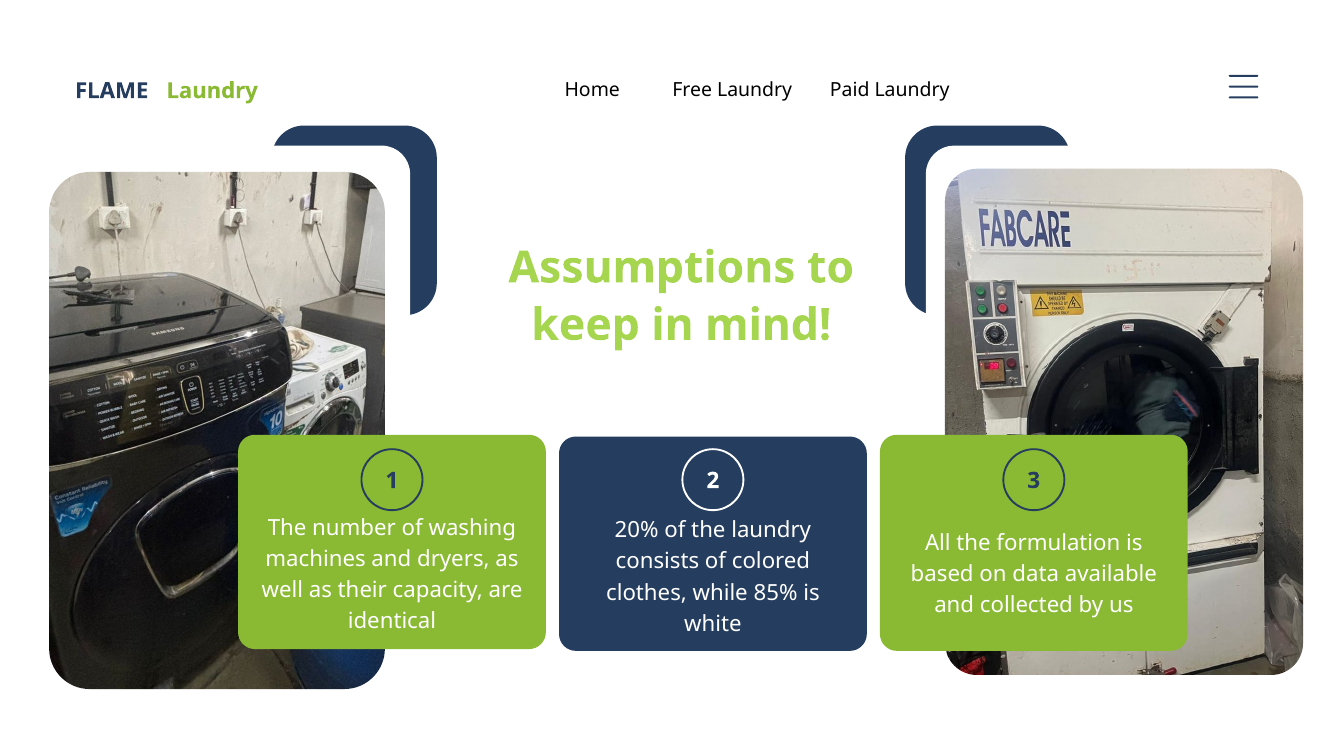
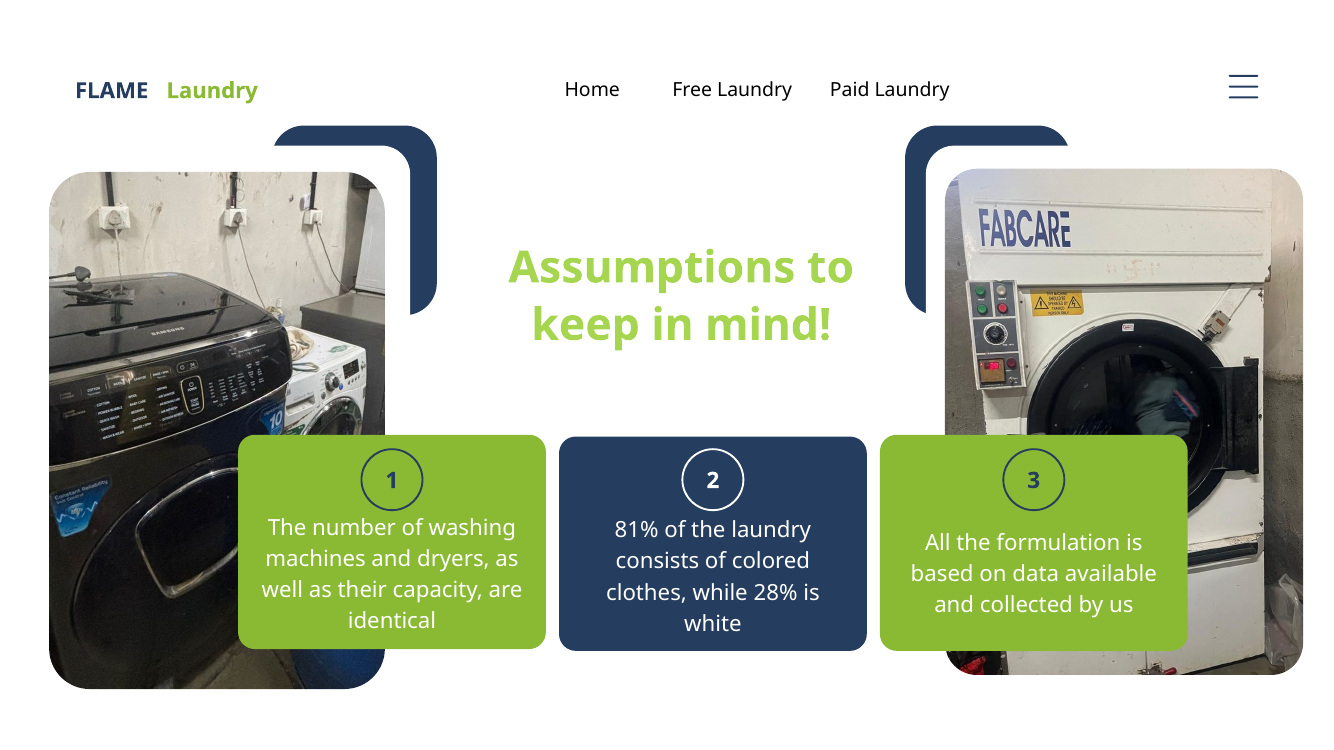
20%: 20% -> 81% (637, 531)
85%: 85% -> 28% (776, 593)
